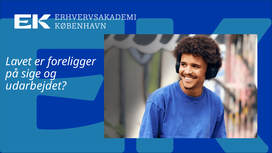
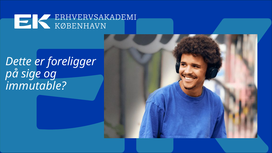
Lavet: Lavet -> Dette (19, 62)
udarbejdet: udarbejdet -> immutable (36, 86)
